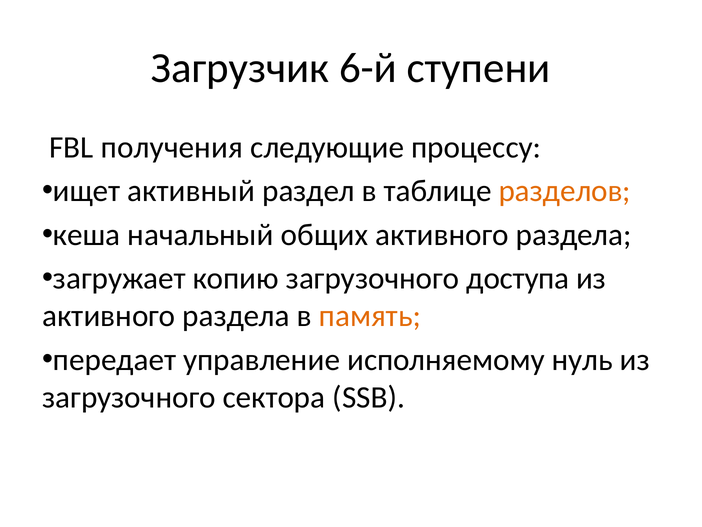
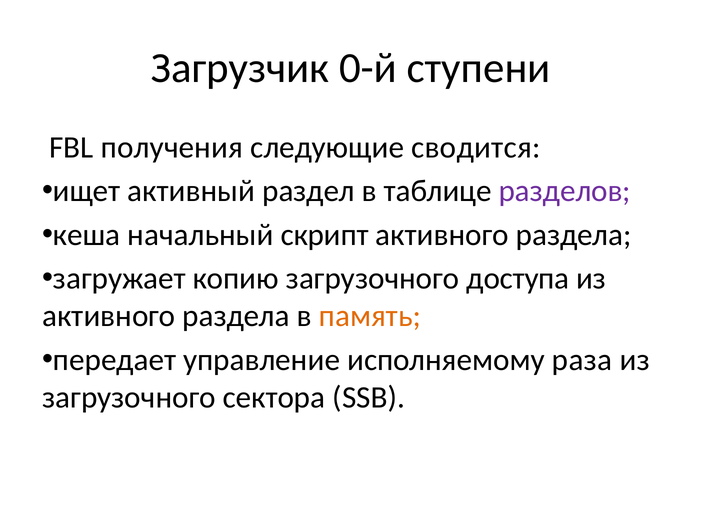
6-й: 6-й -> 0-й (368, 68)
процессу: процессу -> сводится (476, 147)
разделов colour: orange -> purple (565, 191)
общих: общих -> скрипт (325, 235)
нуль: нуль -> раза (582, 359)
